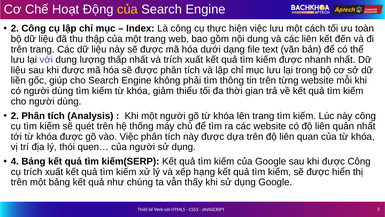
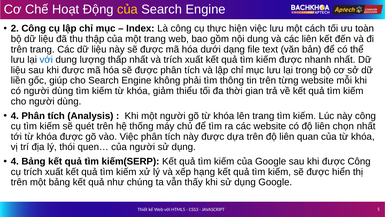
với colour: purple -> blue (46, 60)
2: 2 -> 4 (15, 116)
quản: quản -> chọn (343, 126)
